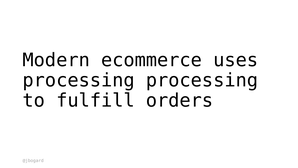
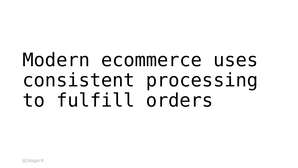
processing: processing -> consistent (79, 80)
